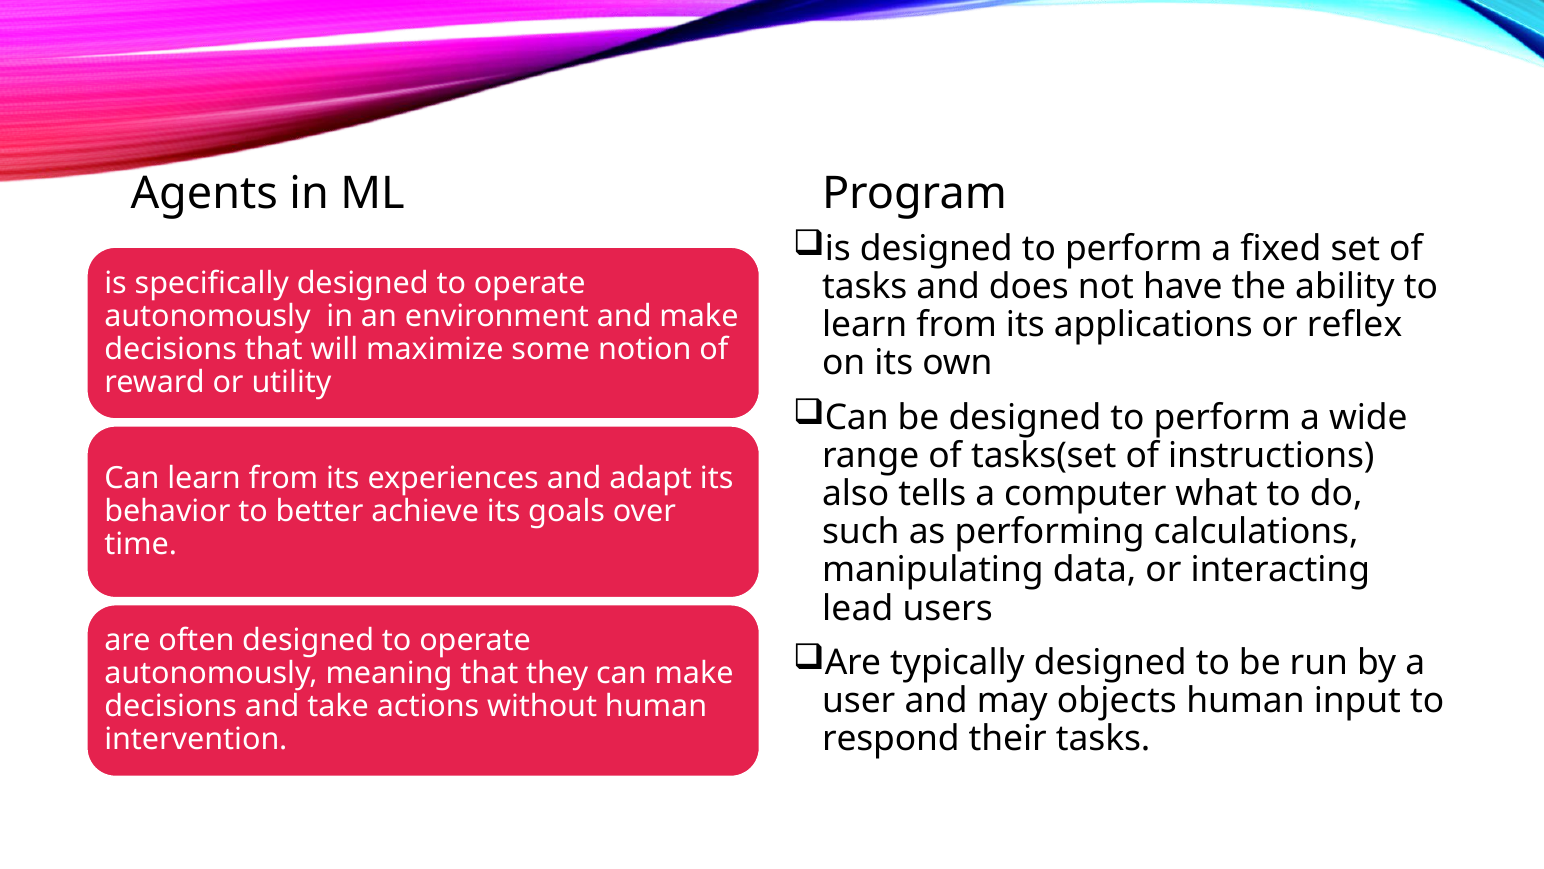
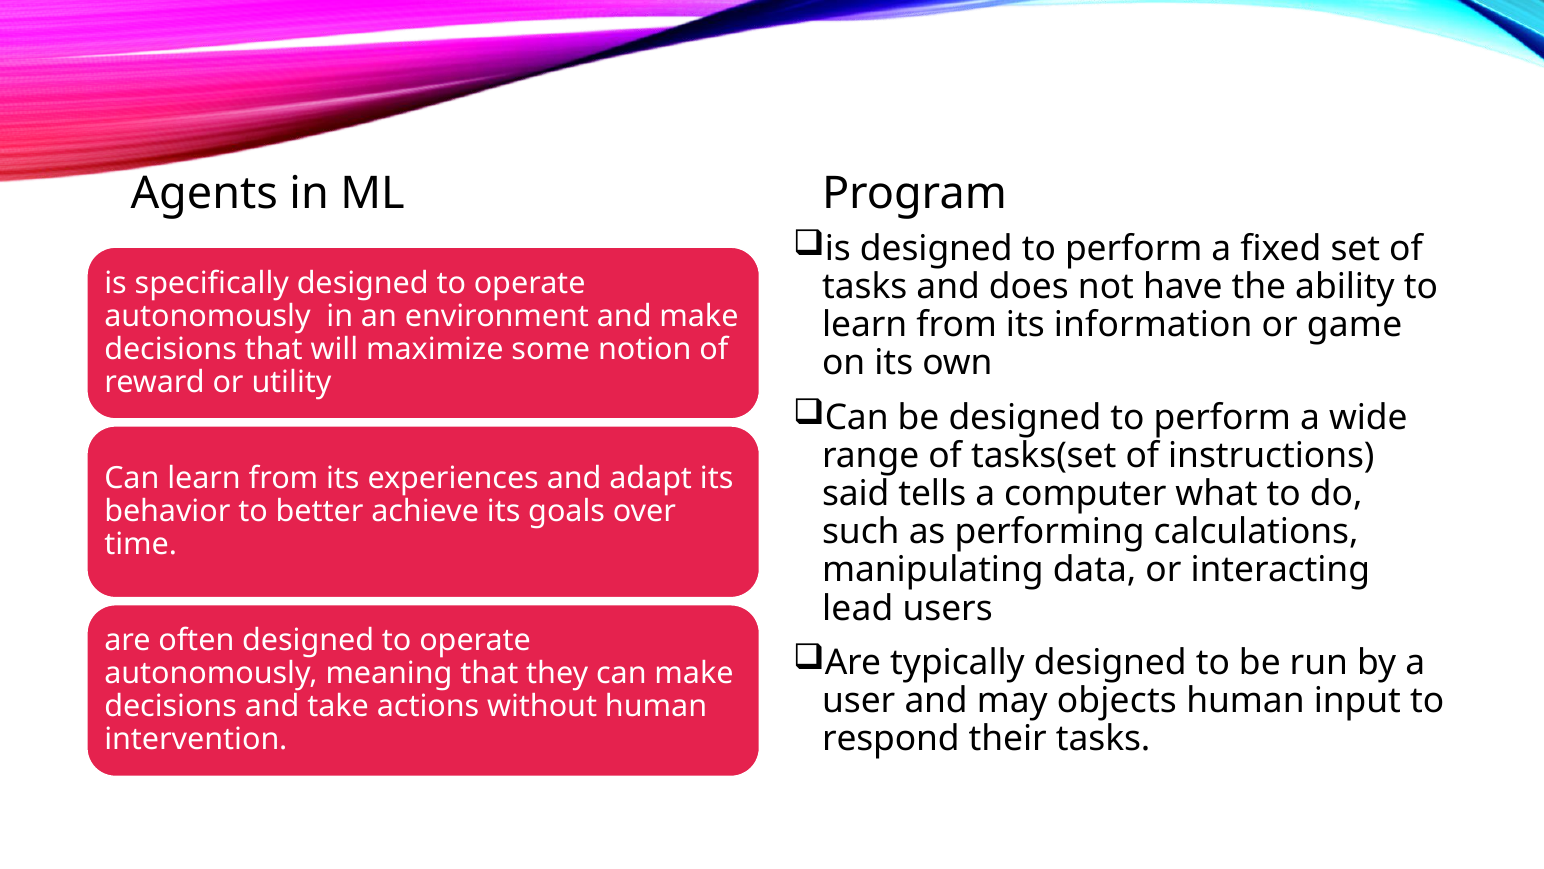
applications: applications -> information (1153, 325)
reflex: reflex -> game (1355, 325)
also: also -> said (856, 494)
